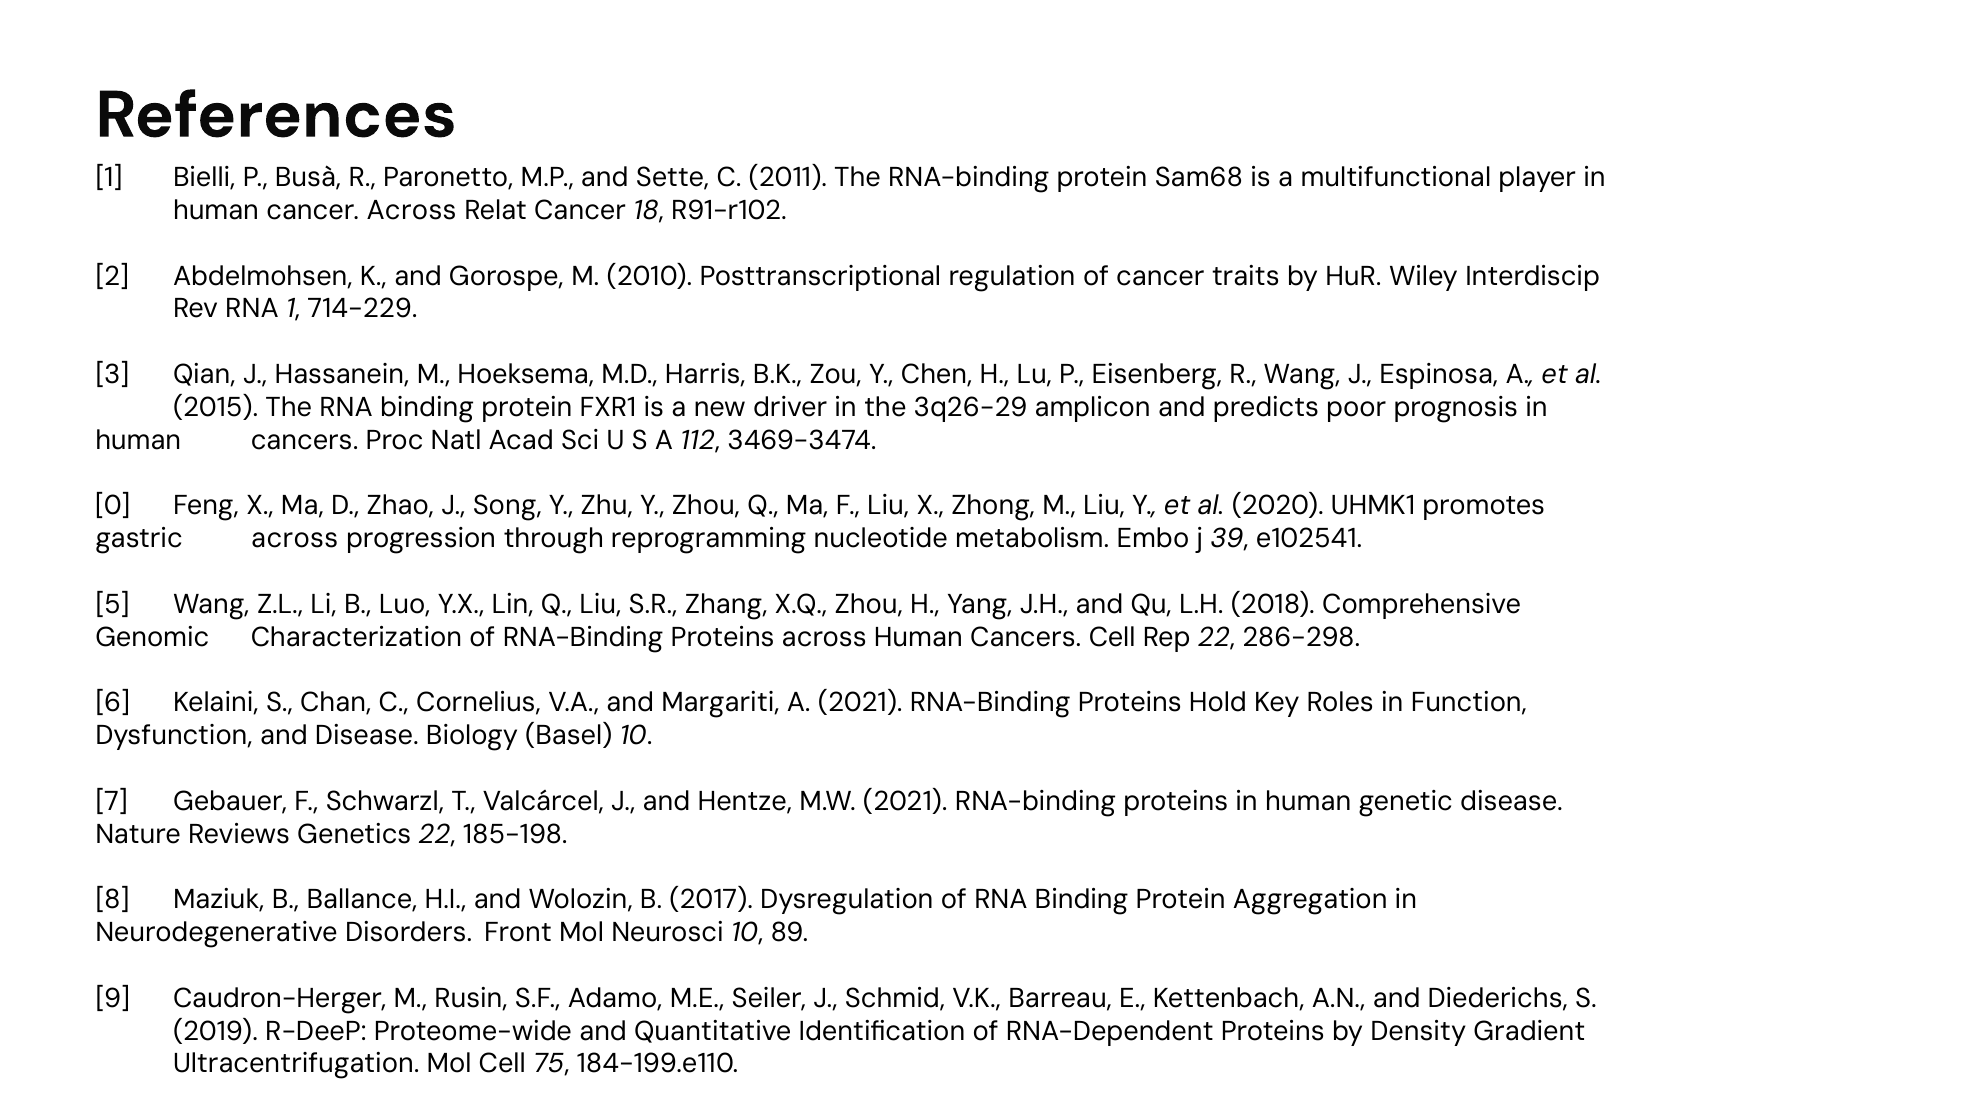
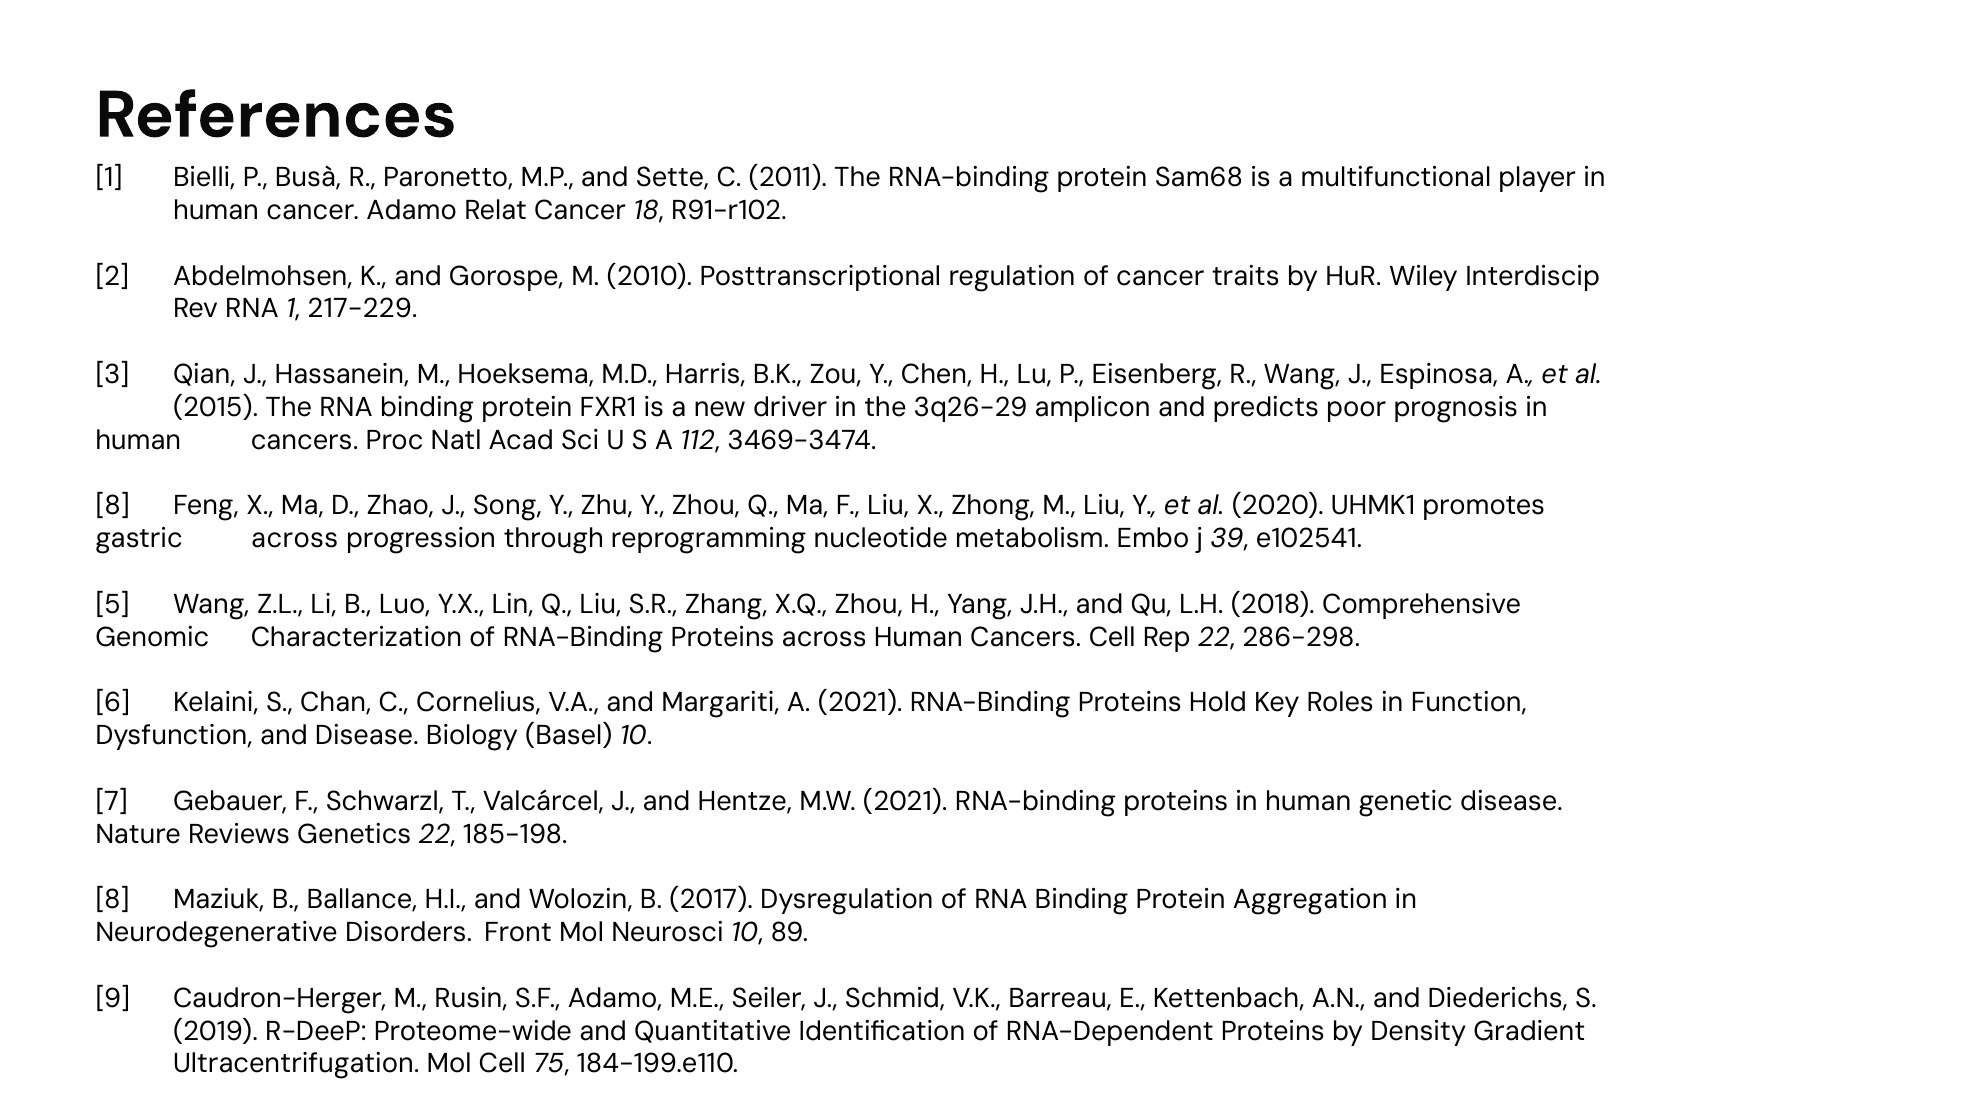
cancer Across: Across -> Adamo (412, 210)
714-229: 714-229 -> 217-229 (363, 309)
0: 0 -> 8 (113, 506)
